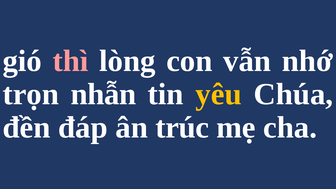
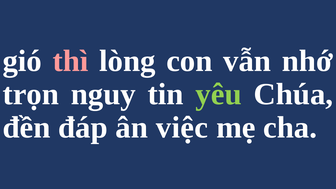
nhẫn: nhẫn -> nguy (103, 94)
yêu colour: yellow -> light green (219, 94)
trúc: trúc -> việc (182, 128)
